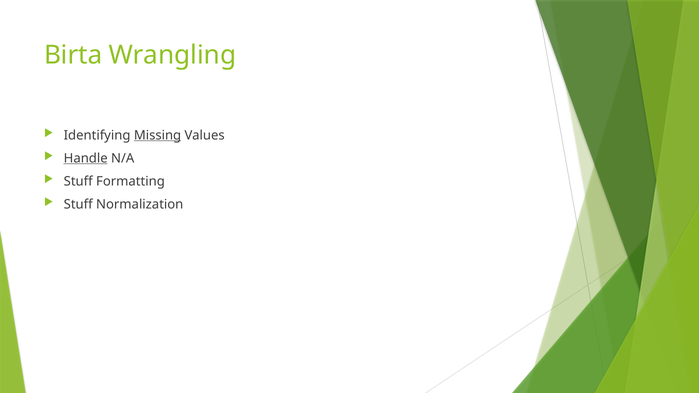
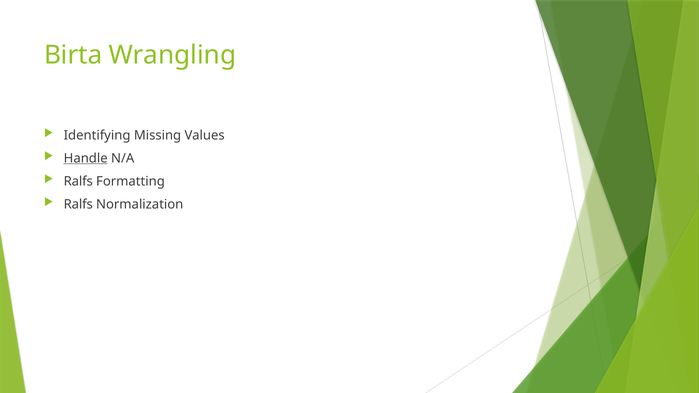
Missing underline: present -> none (158, 135)
Stuff: Stuff -> Ralfs (78, 181)
Stuff: Stuff -> Ralfs (78, 204)
